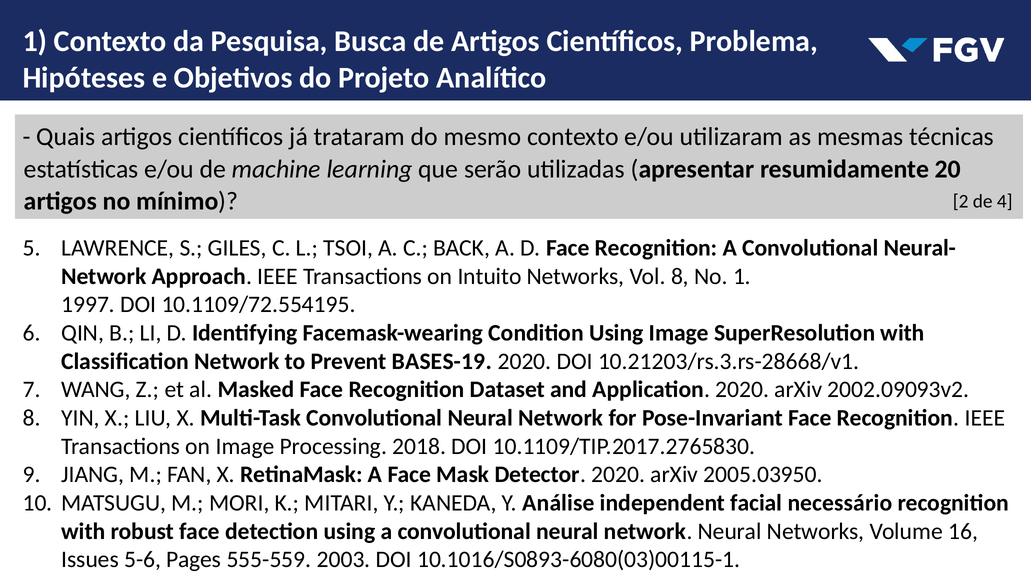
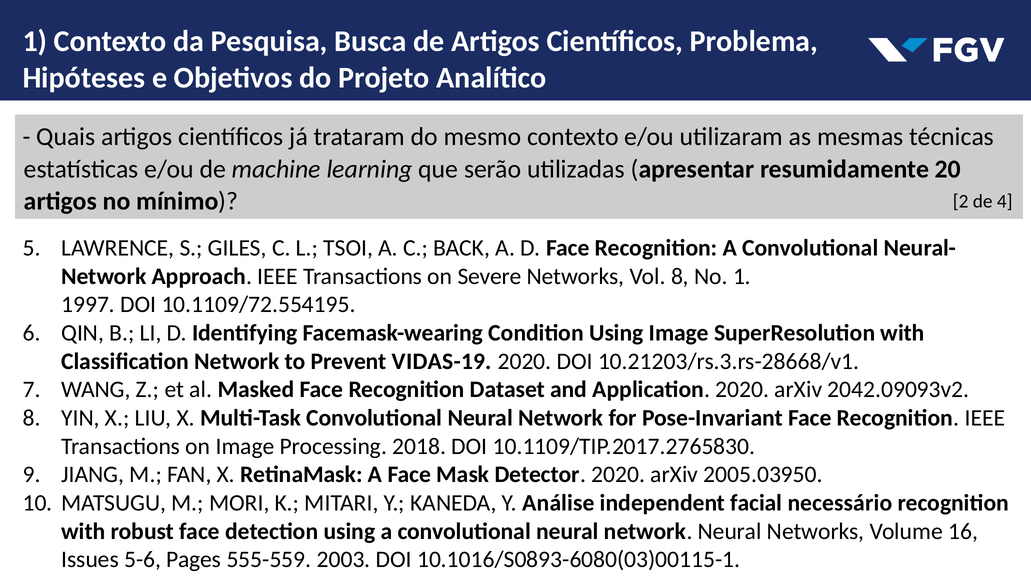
Intuito: Intuito -> Severe (490, 276)
BASES-19: BASES-19 -> VIDAS-19 (442, 361)
2002.09093v2: 2002.09093v2 -> 2042.09093v2 (898, 390)
